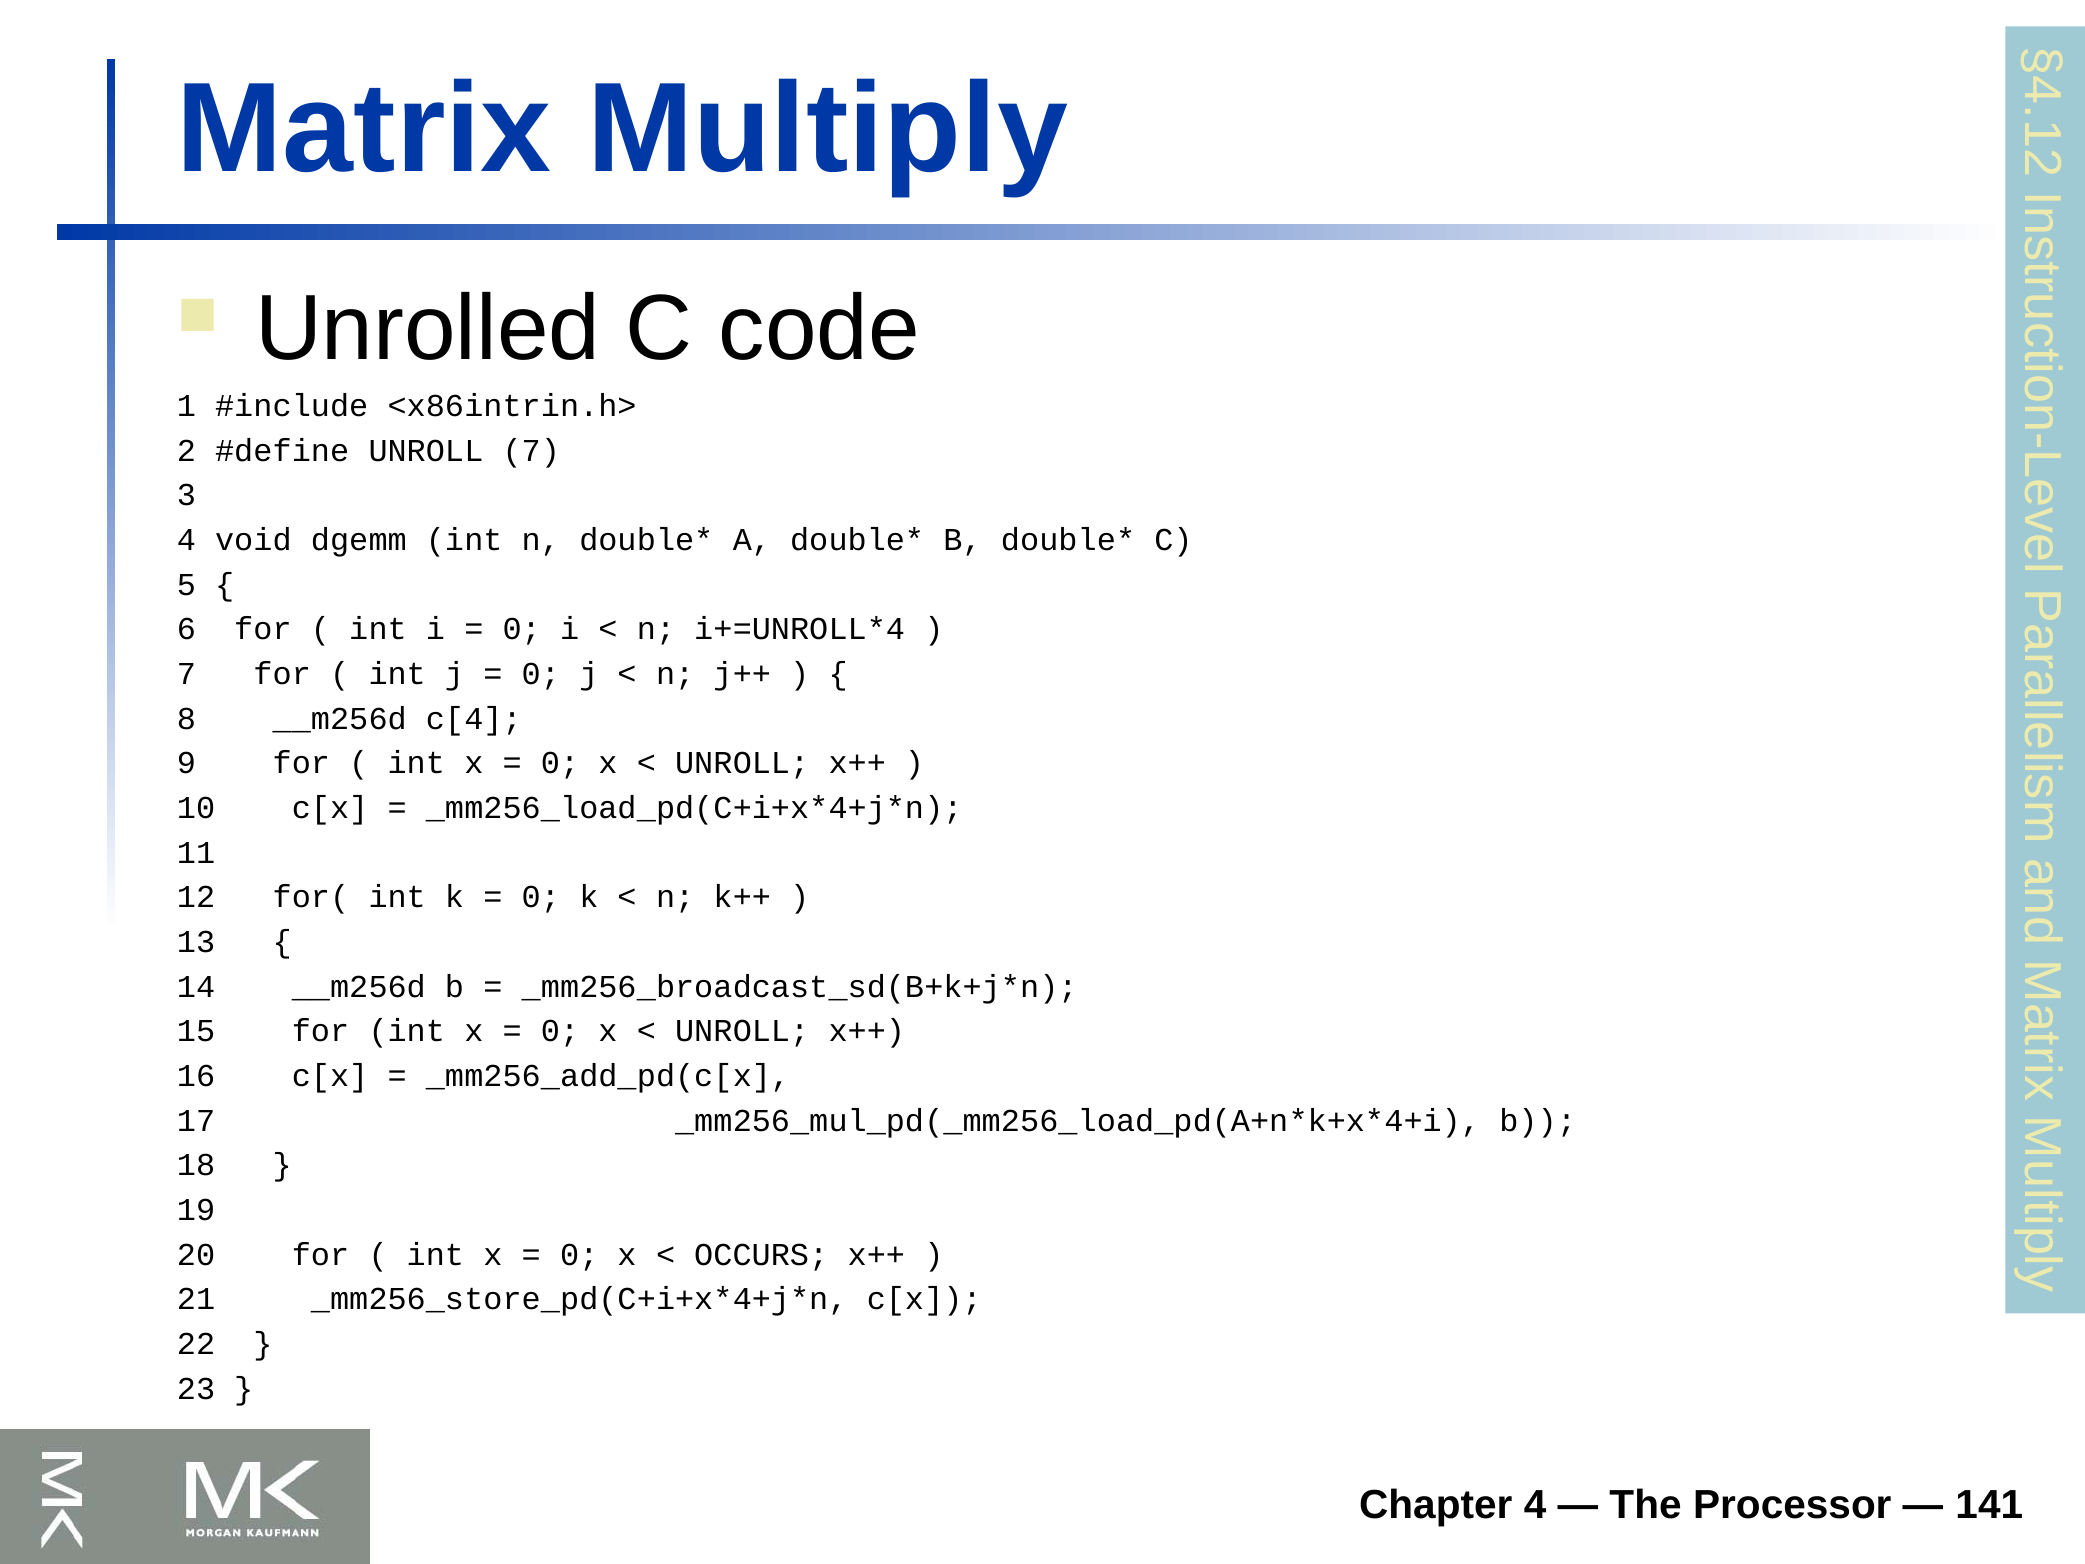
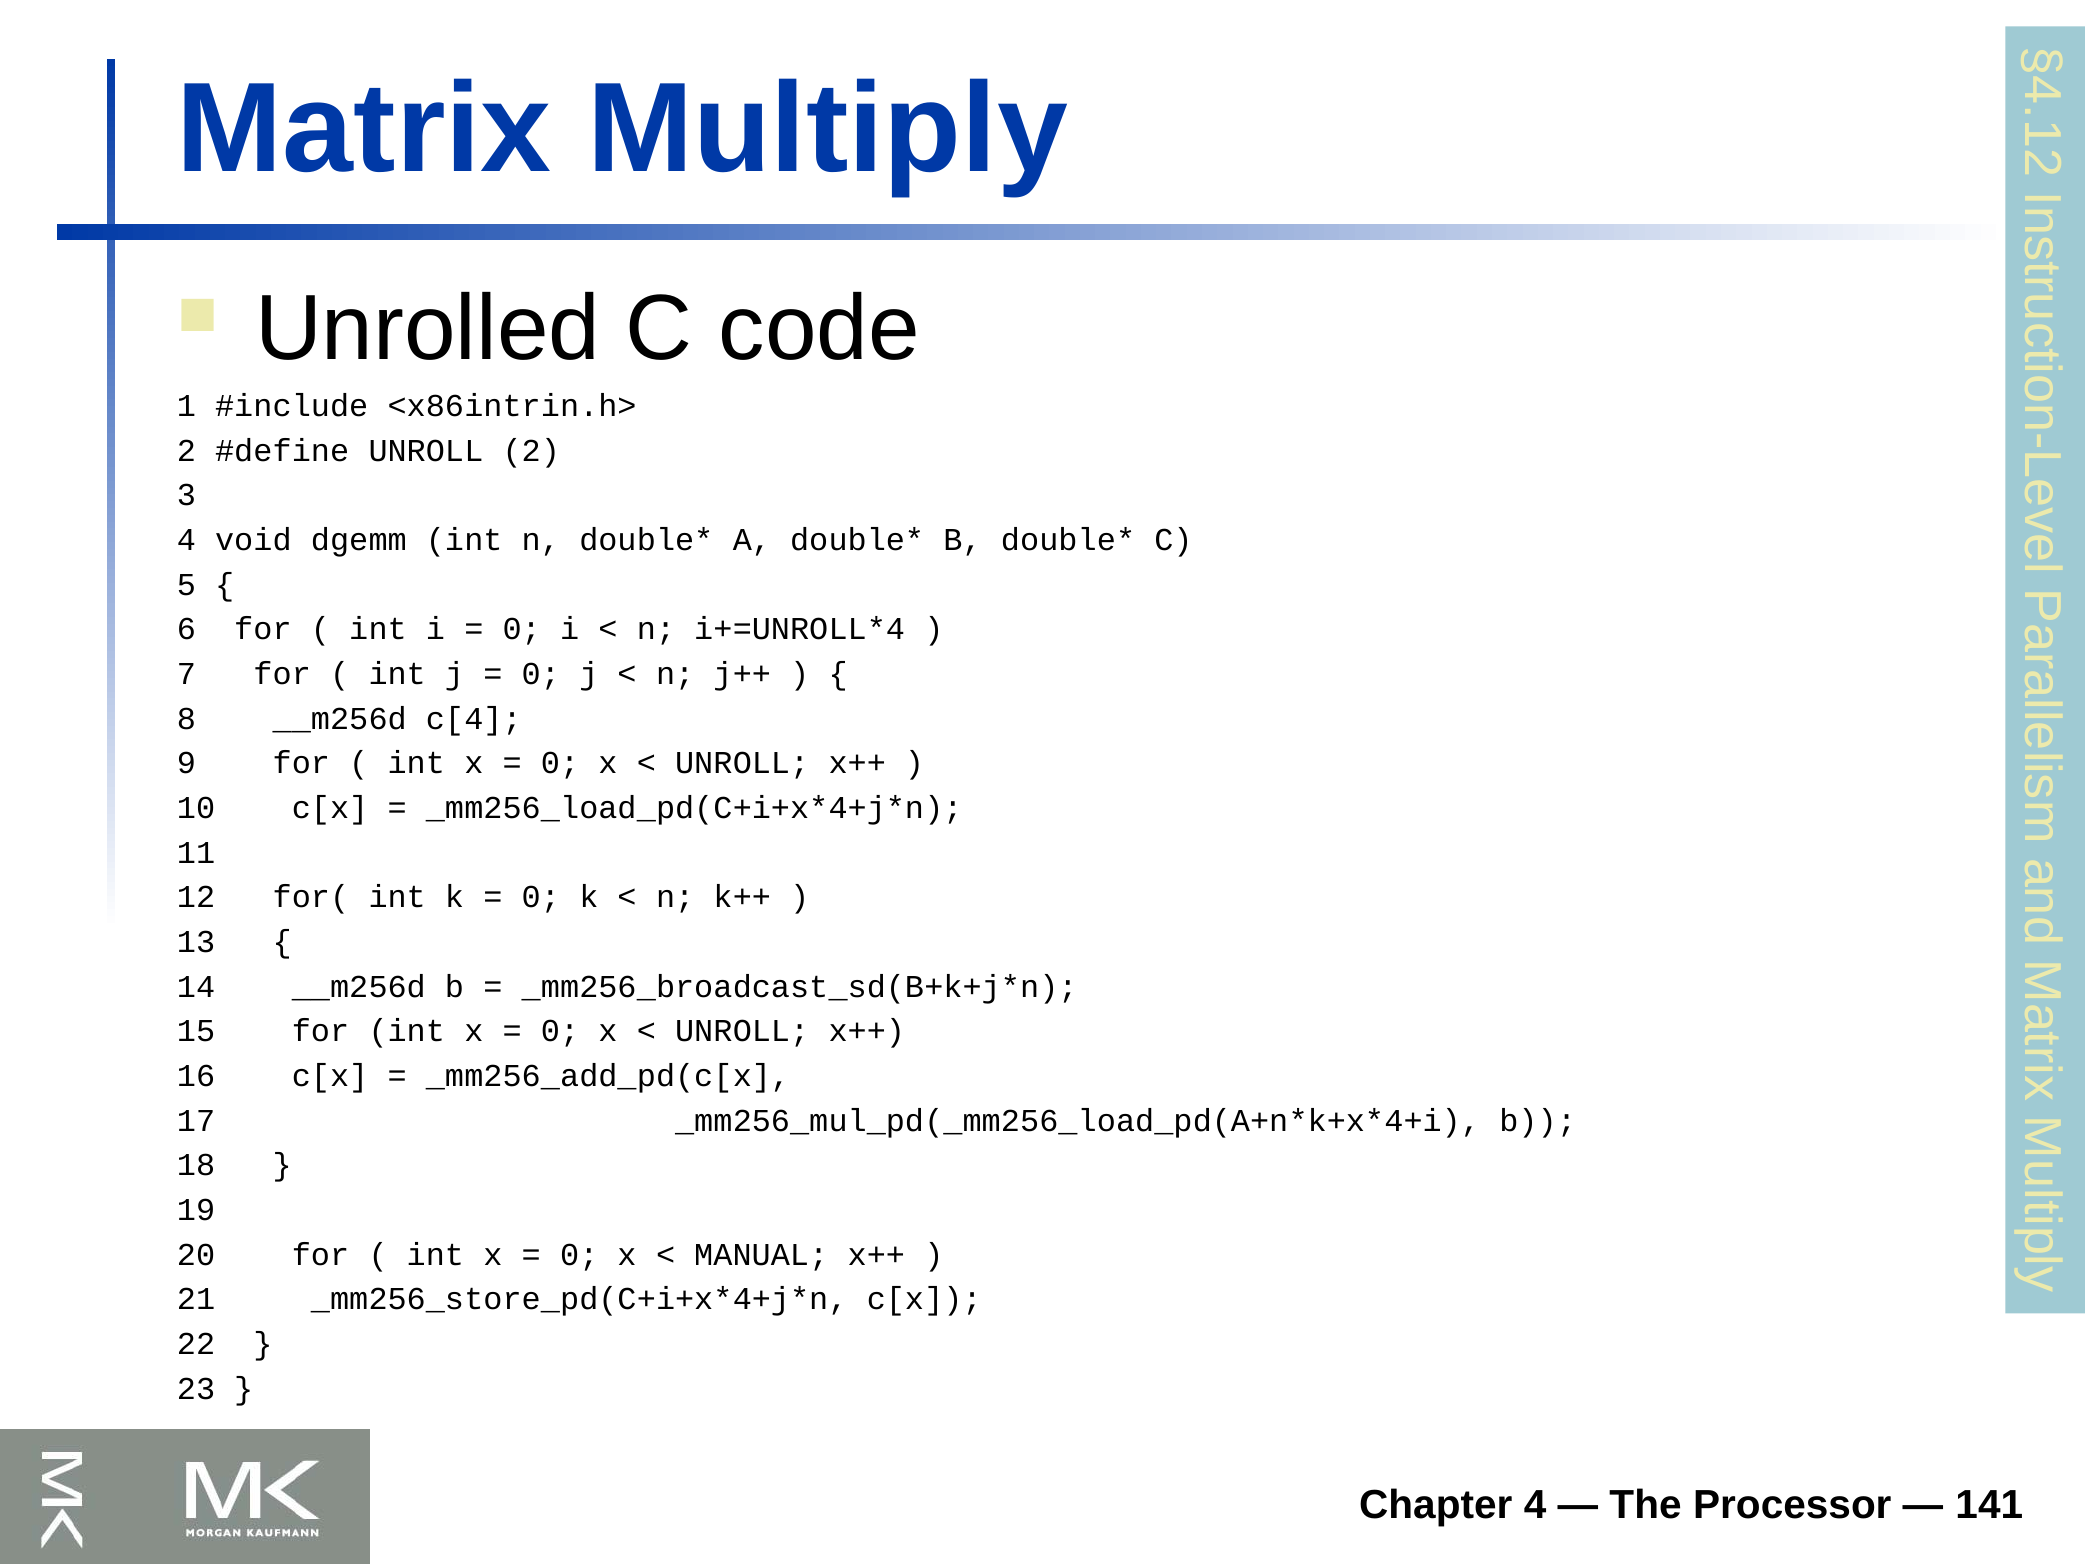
UNROLL 7: 7 -> 2 (531, 451)
OCCURS: OCCURS -> MANUAL (761, 1254)
